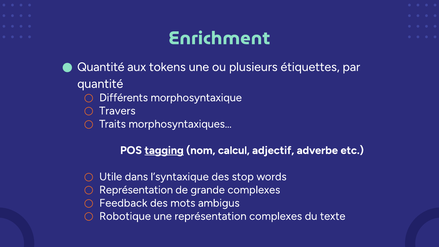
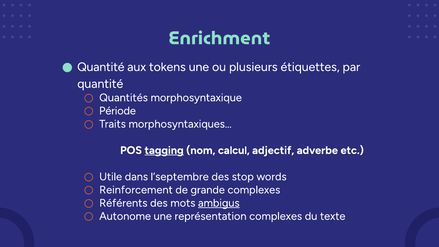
Différents: Différents -> Quantités (124, 98)
Travers: Travers -> Période (117, 111)
l’syntaxique: l’syntaxique -> l’septembre (180, 177)
Représentation: Représentation -> Reinforcement (136, 190)
Feedback: Feedback -> Référents (123, 203)
ambigus underline: none -> present (219, 203)
Robotique: Robotique -> Autonome (125, 216)
